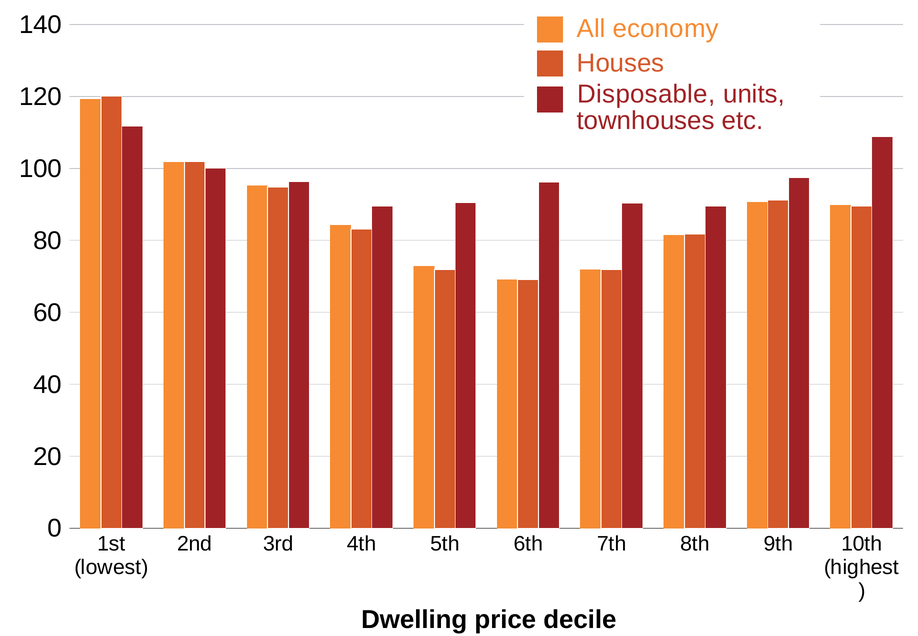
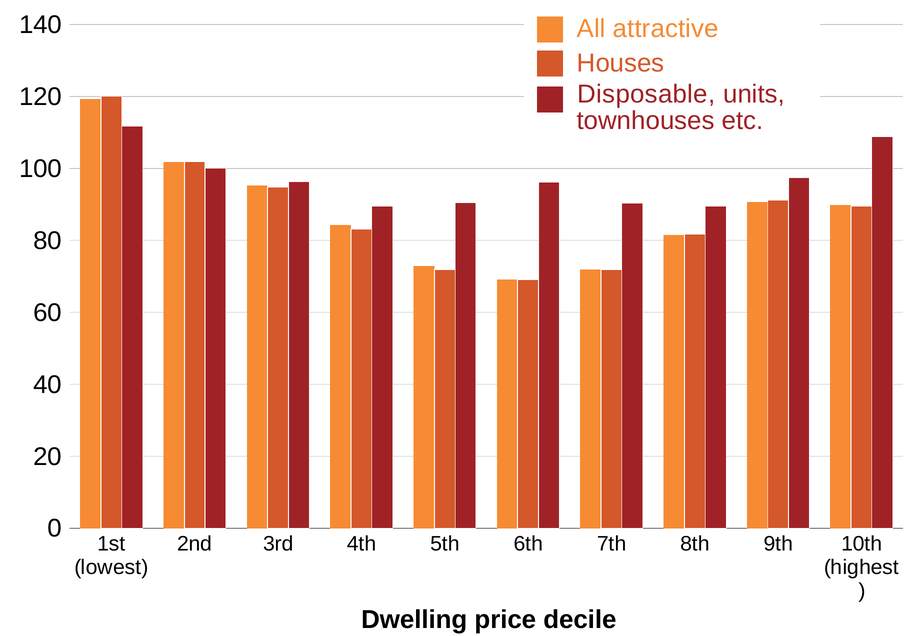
economy: economy -> attractive (666, 29)
